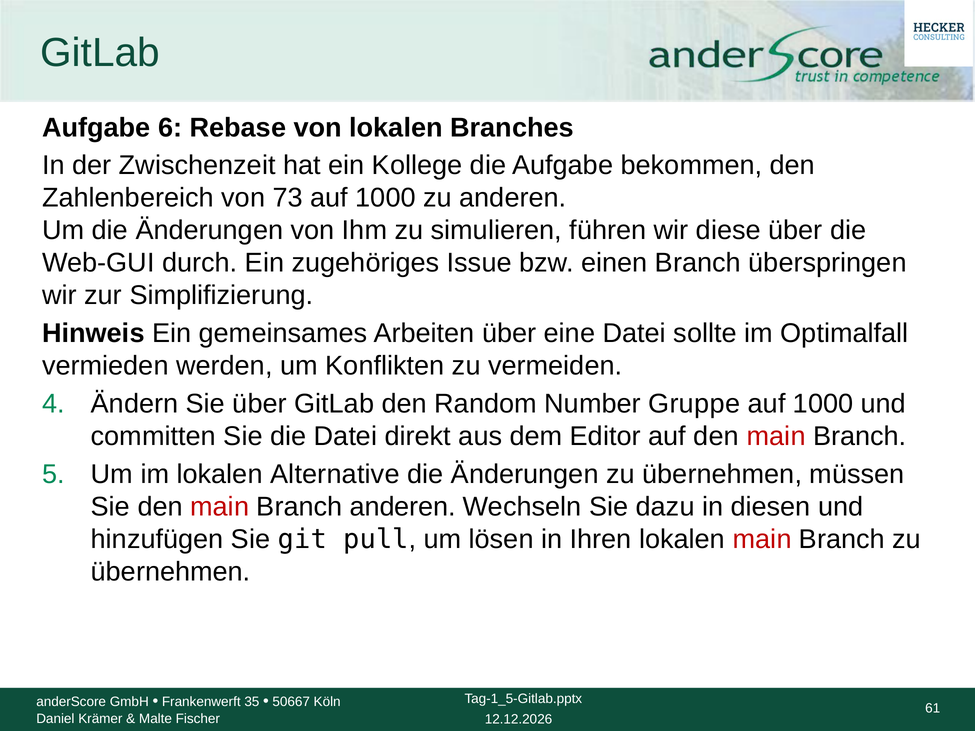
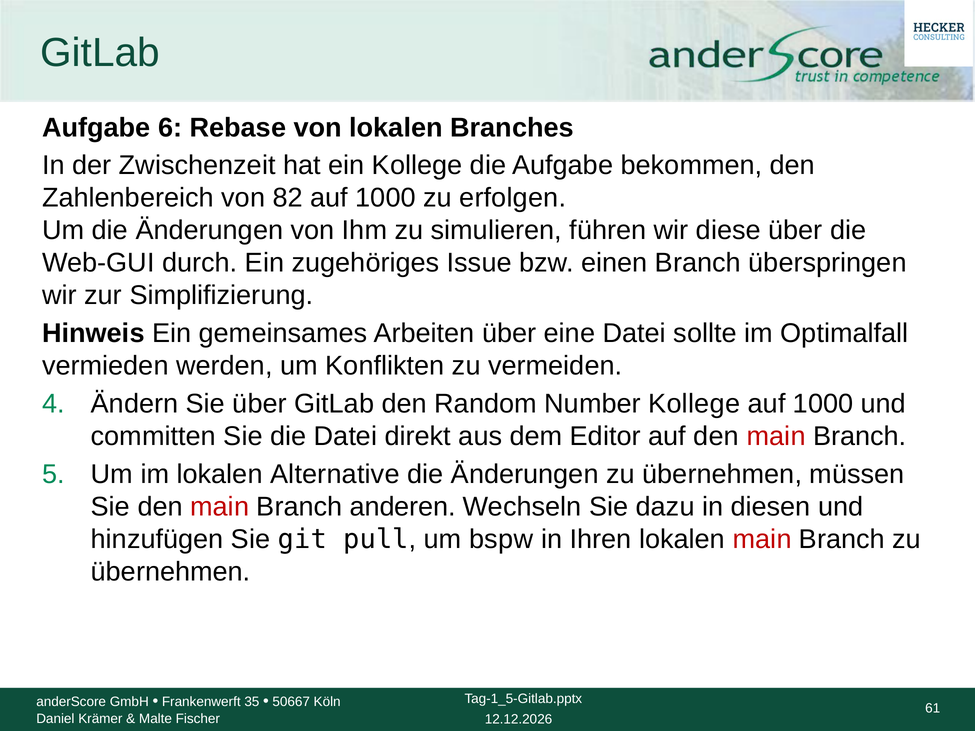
73: 73 -> 82 (288, 198)
zu anderen: anderen -> erfolgen (513, 198)
Number Gruppe: Gruppe -> Kollege (694, 404)
lösen: lösen -> bspw (501, 539)
